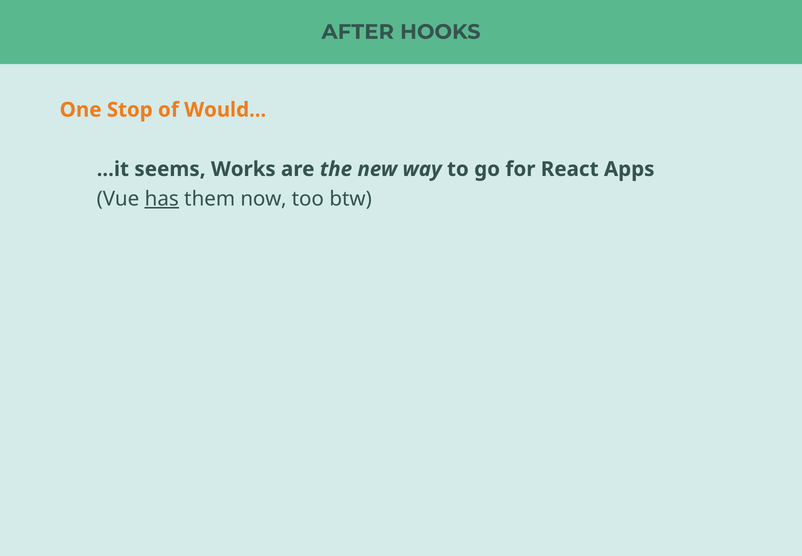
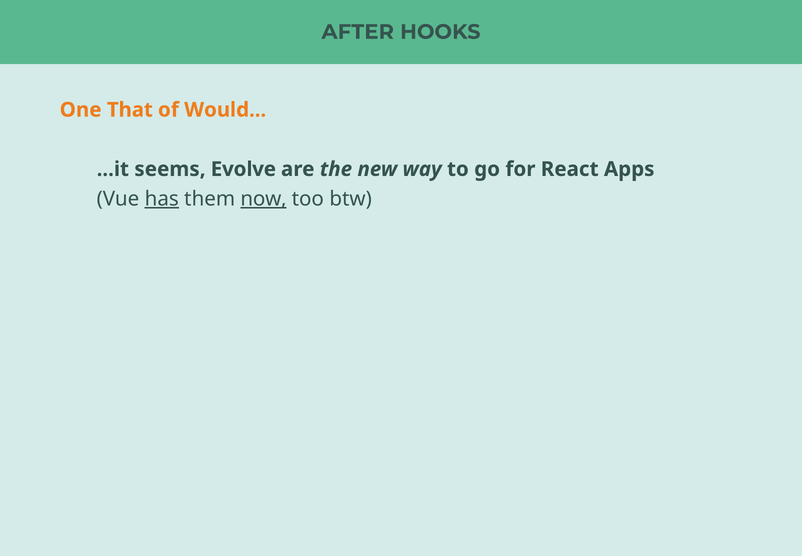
Stop: Stop -> That (130, 110)
Works: Works -> Evolve (243, 169)
now underline: none -> present (264, 199)
